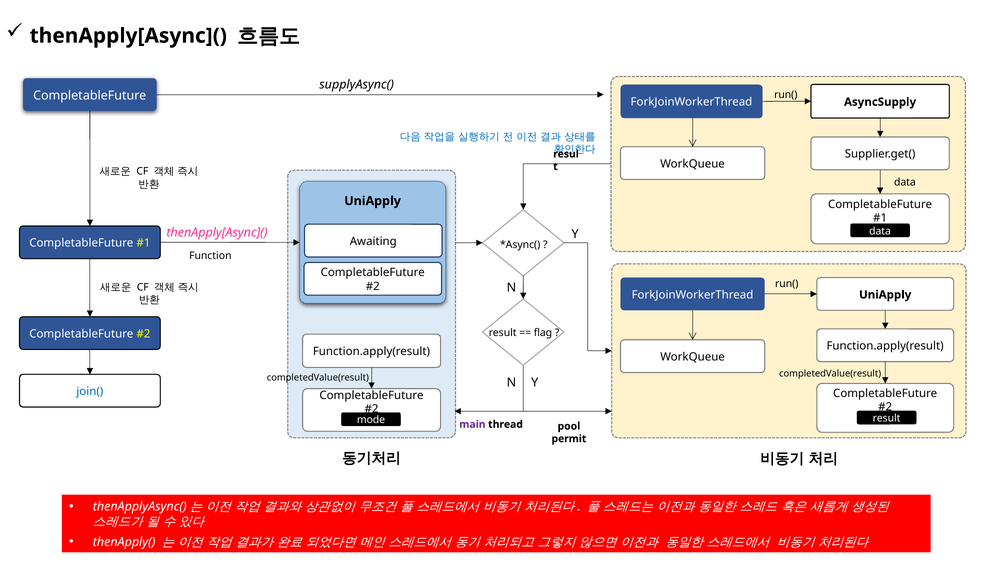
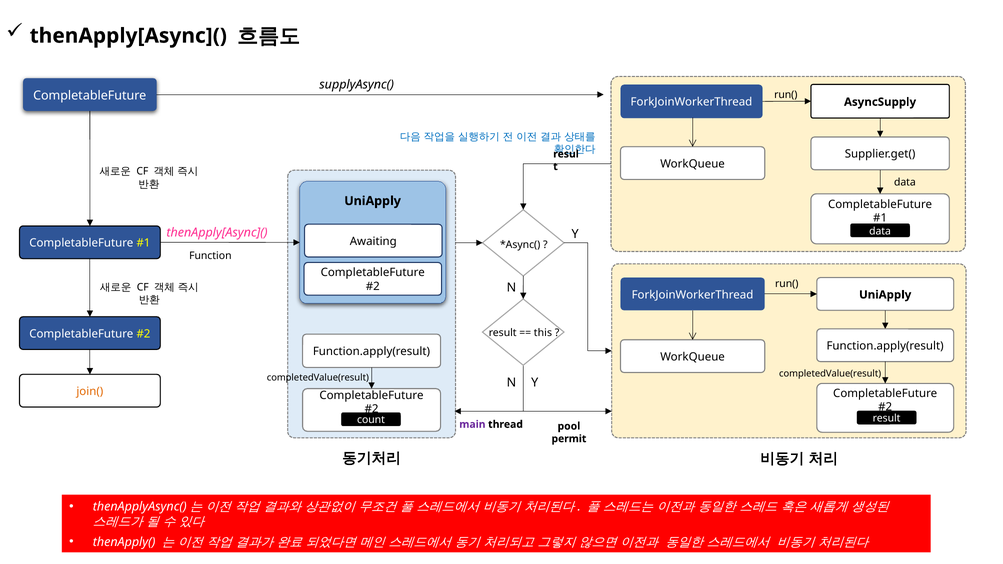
flag: flag -> this (543, 333)
join( colour: blue -> orange (90, 392)
mode: mode -> count (371, 420)
